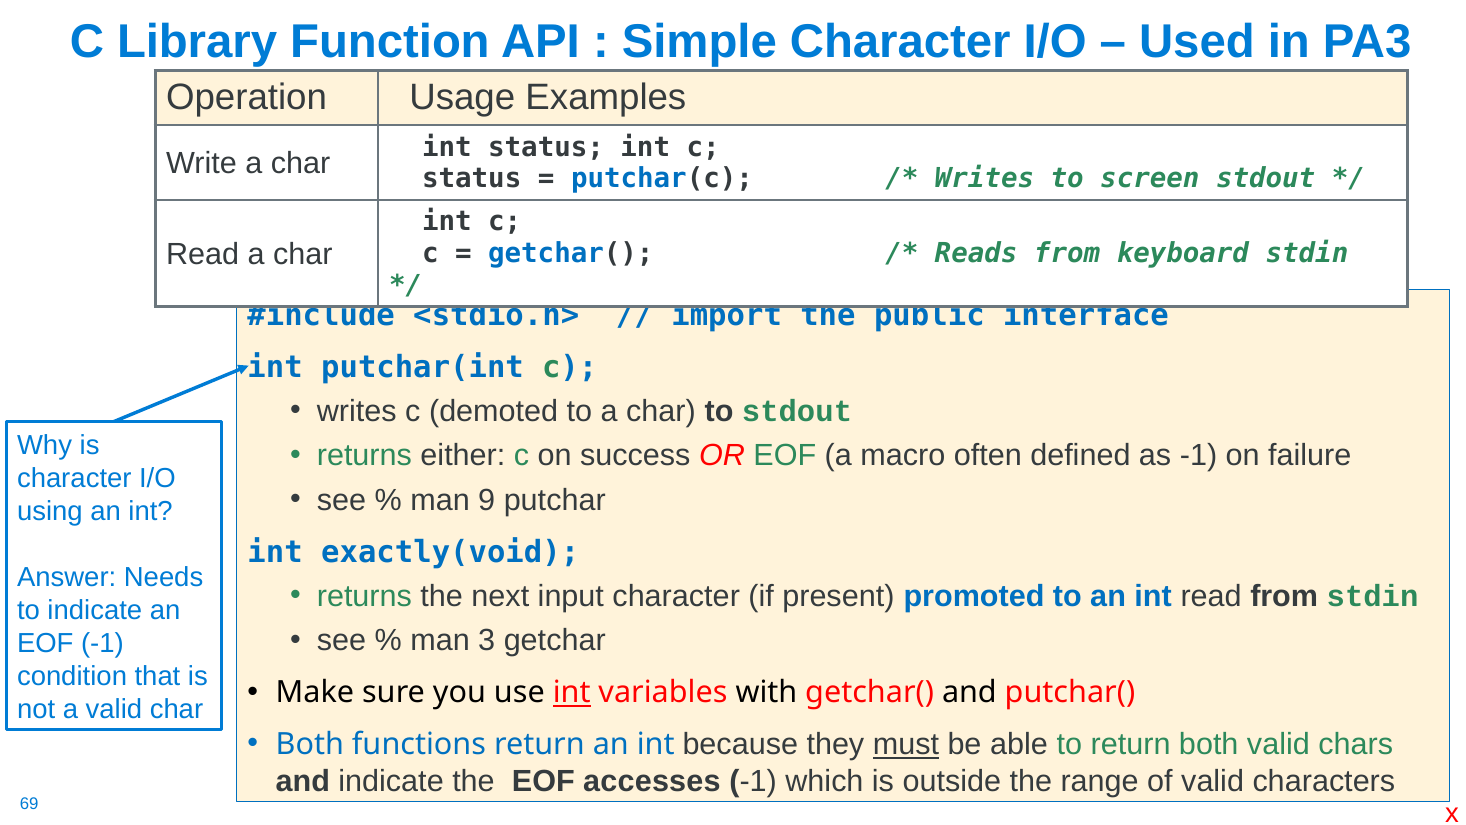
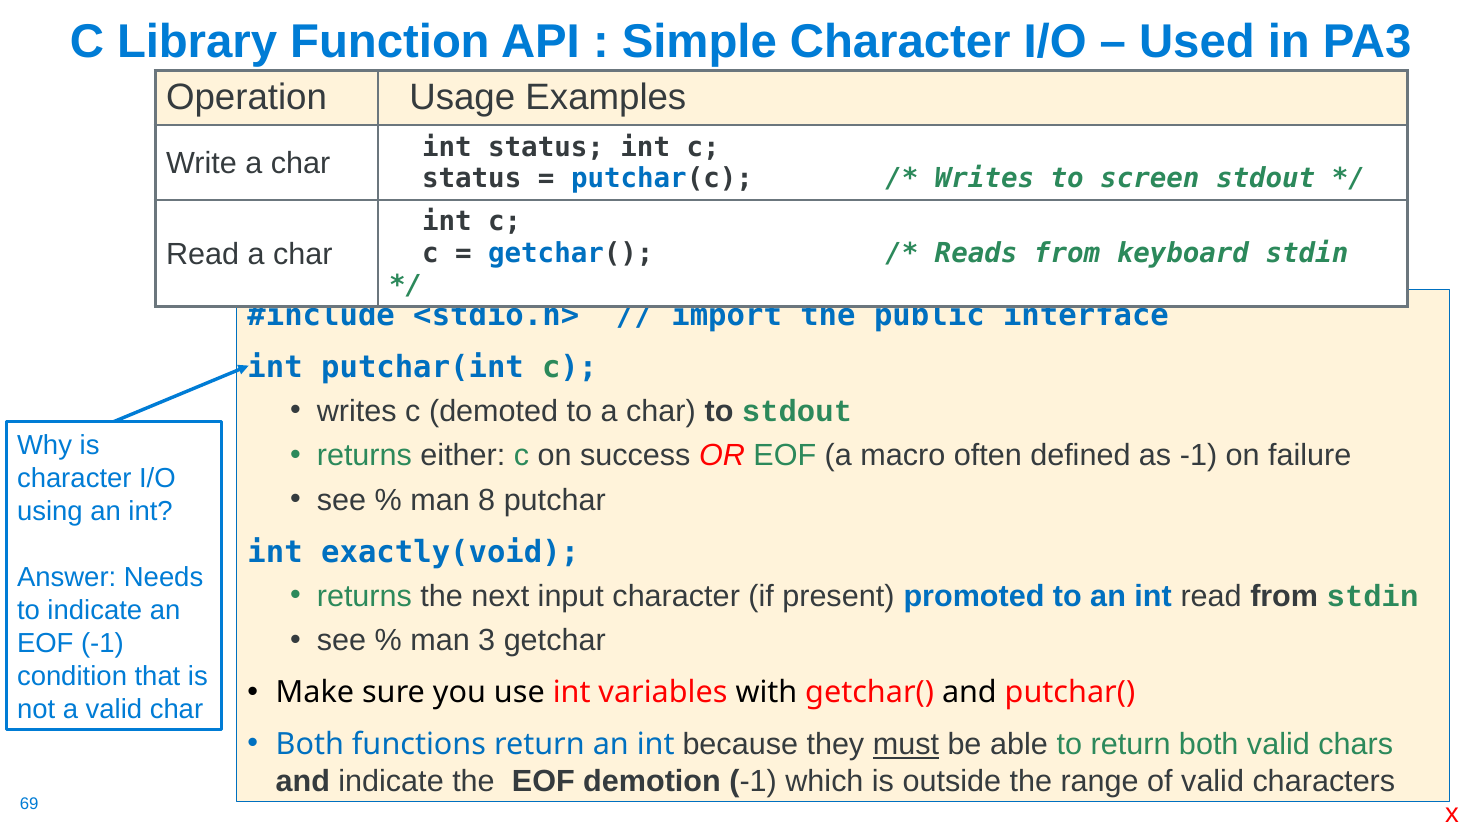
9: 9 -> 8 (487, 500)
int underline: present -> none (572, 692)
accesses: accesses -> demotion (652, 781)
